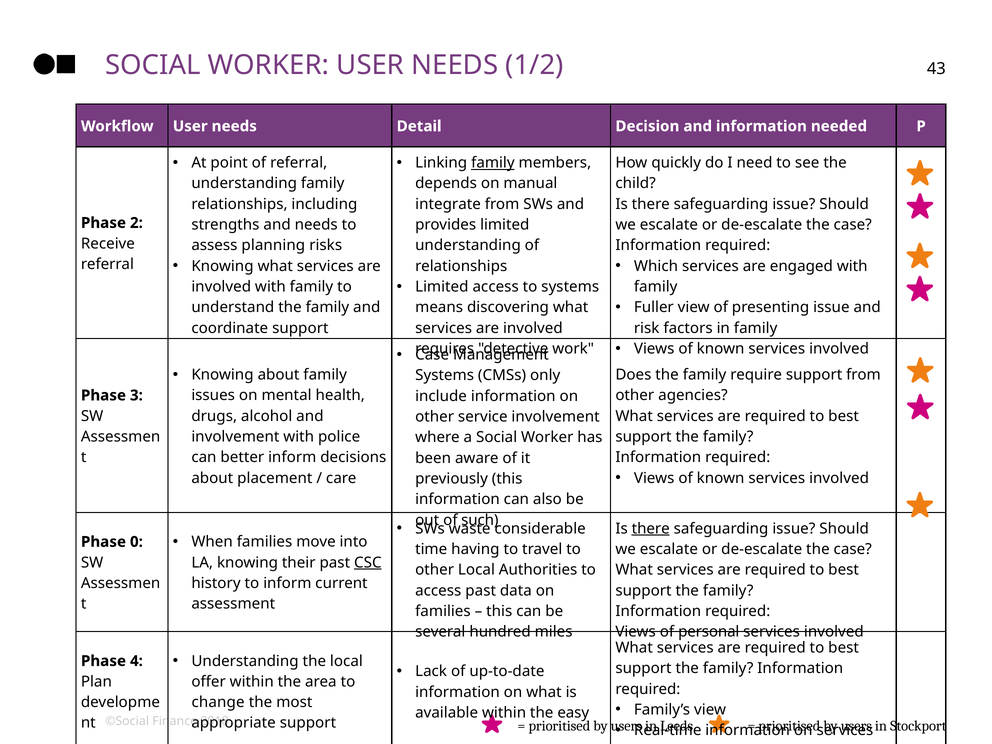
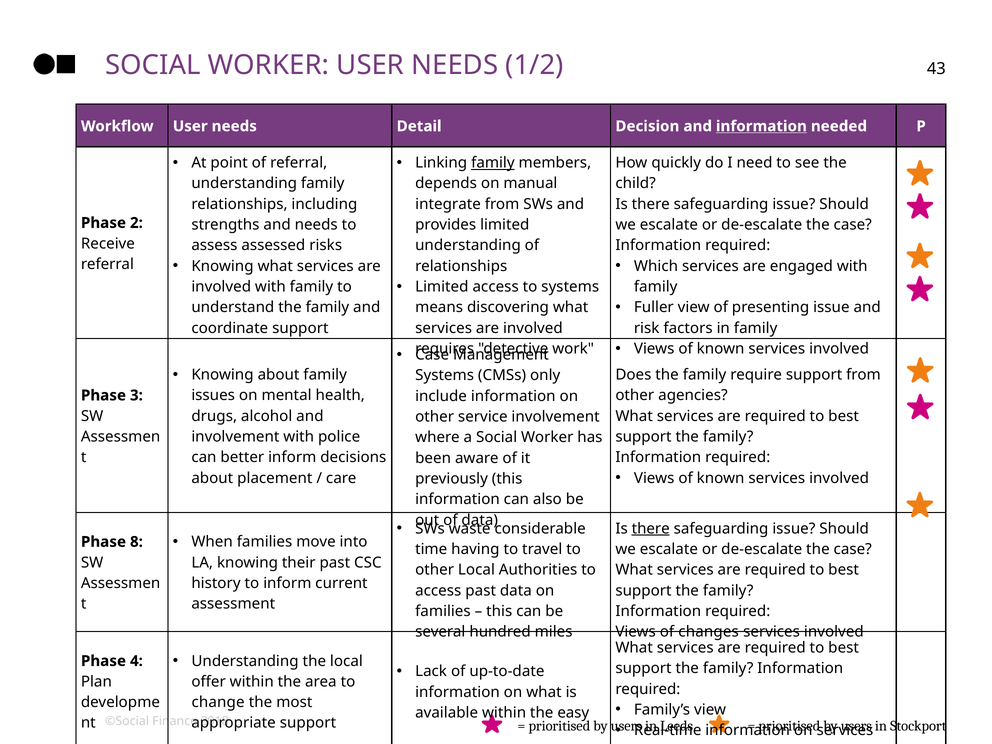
information underline: none -> present (761, 126)
planning: planning -> assessed (273, 245)
of such: such -> data (480, 520)
0: 0 -> 8 (136, 542)
CSC underline: present -> none (368, 563)
personal: personal -> changes (709, 632)
